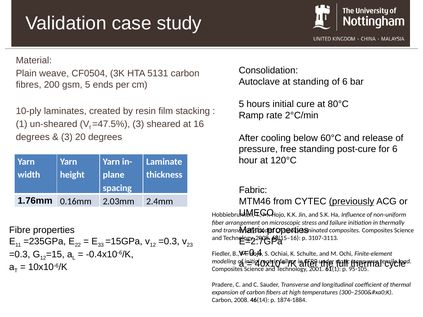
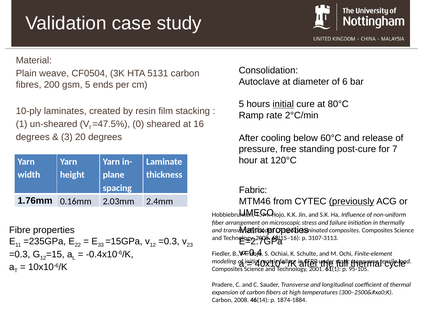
at standing: standing -> diameter (311, 82)
initial underline: none -> present (283, 104)
=47.5% 3: 3 -> 0 (138, 124)
for 6: 6 -> 7 (395, 149)
